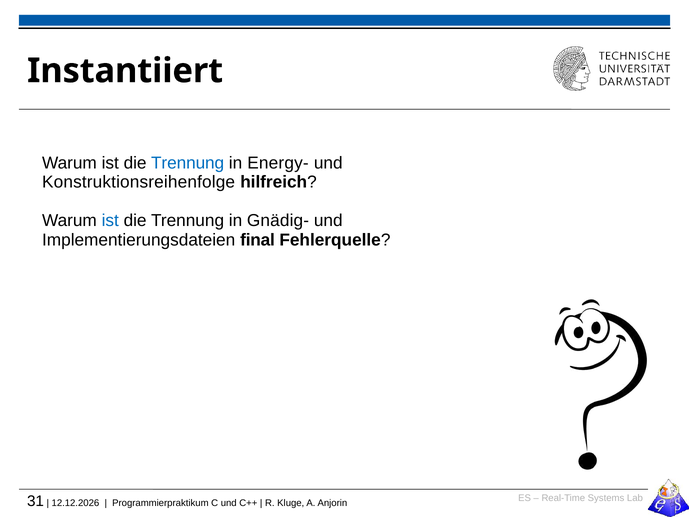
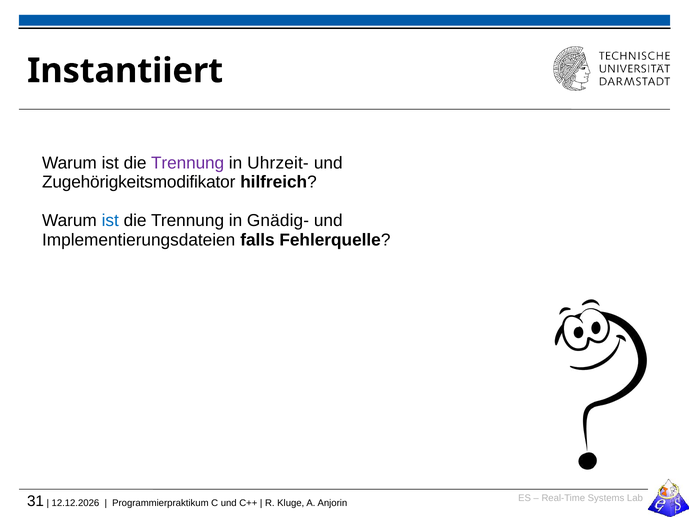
Trennung colour: blue -> purple (188, 163)
Energy-: Energy- -> Uhrzeit- (278, 163)
Konstruktionsreihenfolge: Konstruktionsreihenfolge -> Zugehörigkeitsmodifikator (139, 182)
final: final -> falls (257, 240)
